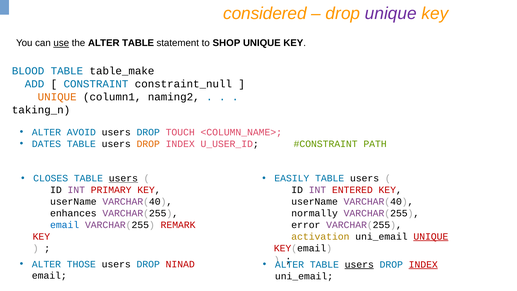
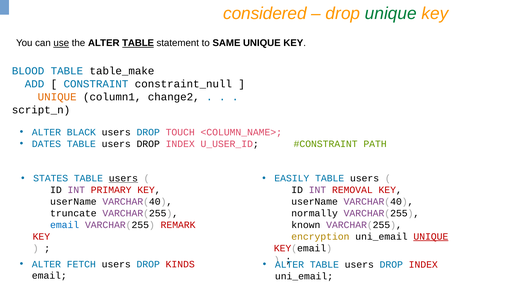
unique colour: purple -> green (391, 13)
TABLE underline: none -> present (138, 43)
SHOP: SHOP -> SAME (227, 43)
naming2: naming2 -> change2 (174, 97)
taking_n: taking_n -> script_n (41, 110)
AVOID: AVOID -> BLACK (81, 132)
DROP colour: orange -> black (148, 144)
CLOSES: CLOSES -> STATES (51, 178)
ENTERED: ENTERED -> REMOVAL (352, 190)
enhances: enhances -> truncate (73, 213)
error: error -> known (306, 225)
activation: activation -> encryption (320, 236)
THOSE: THOSE -> FETCH (81, 264)
NINAD: NINAD -> KINDS (180, 264)
users underline: present -> none (359, 264)
INDEX underline: present -> none (423, 264)
